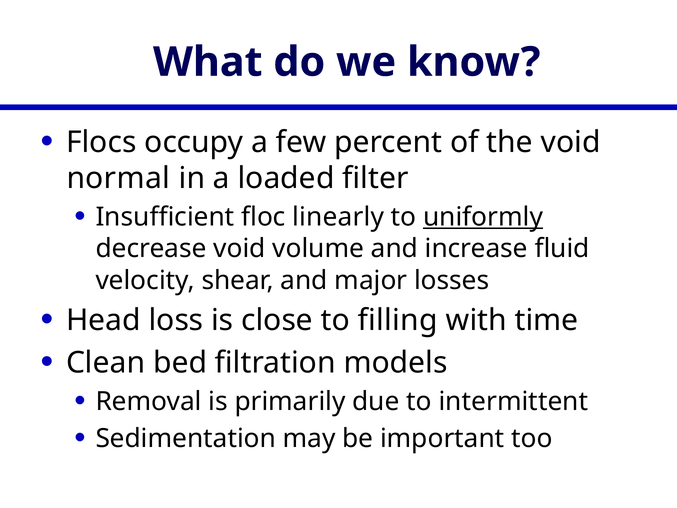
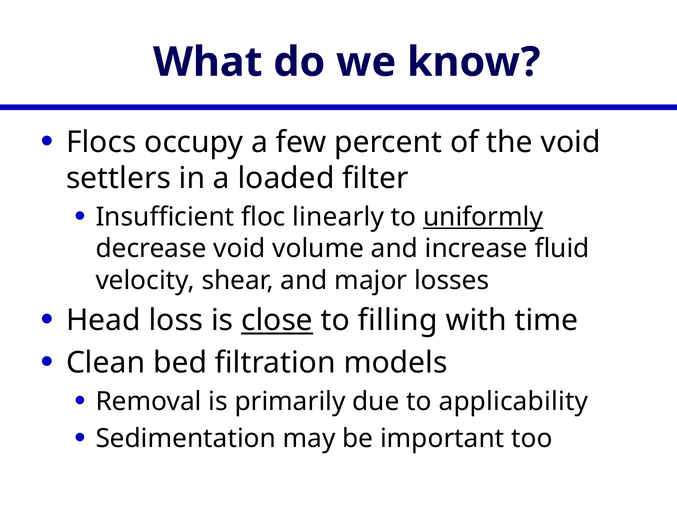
normal: normal -> settlers (118, 178)
close underline: none -> present (277, 320)
intermittent: intermittent -> applicability (513, 401)
